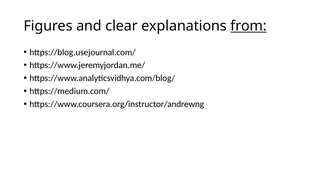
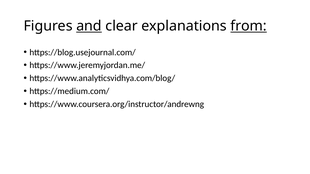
and underline: none -> present (89, 26)
